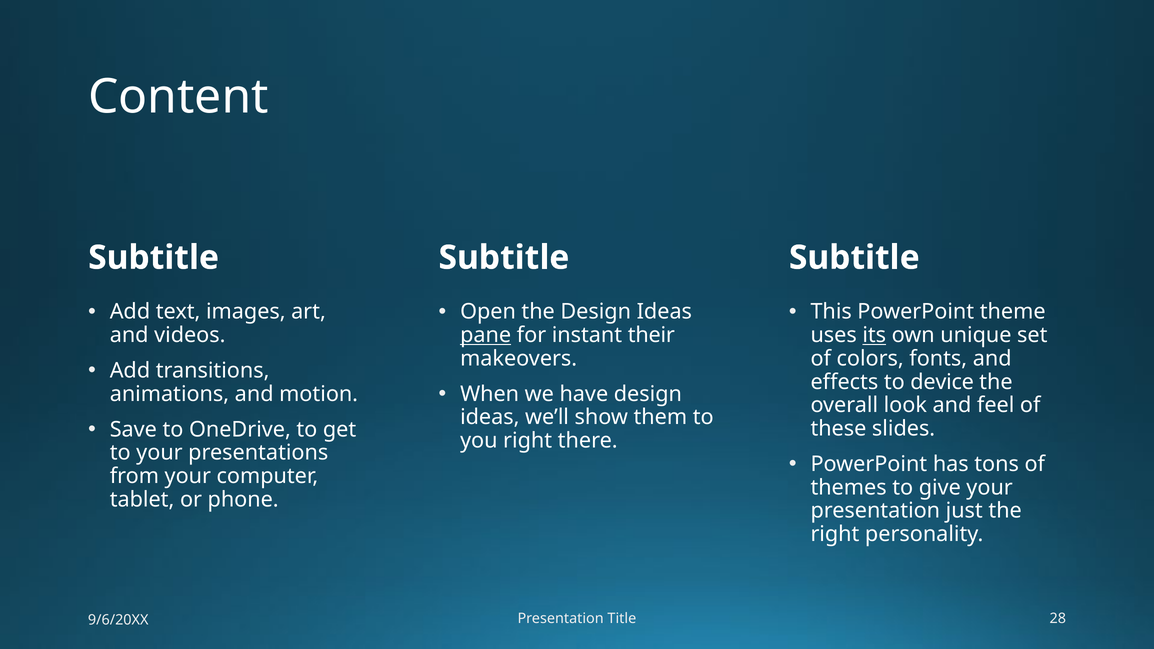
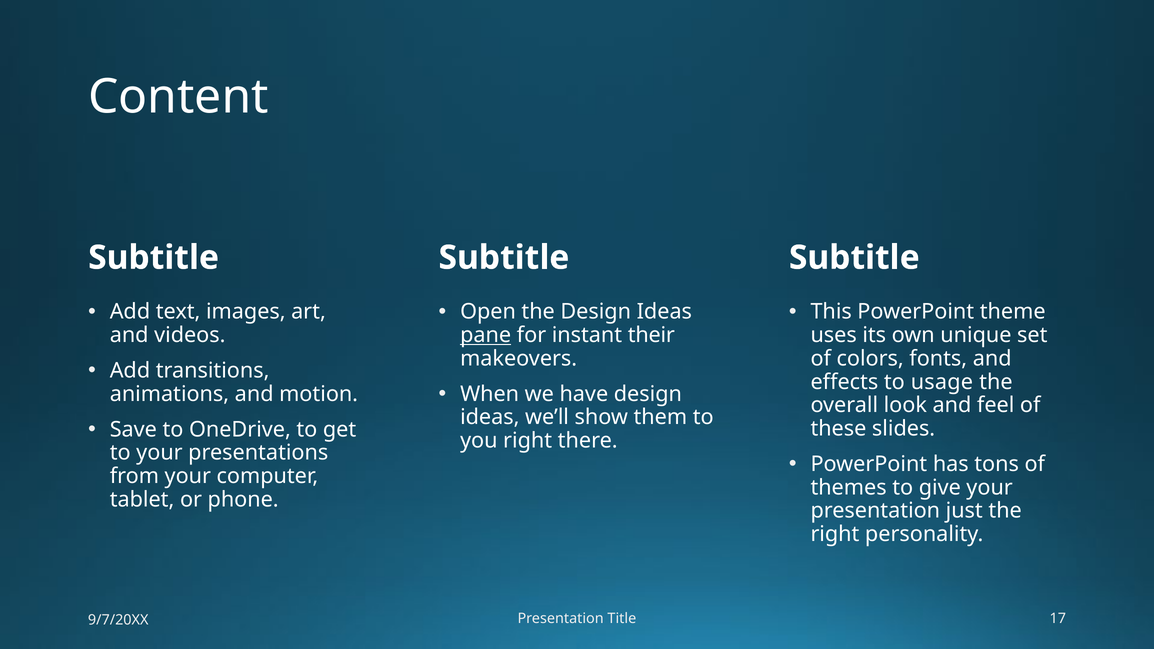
its underline: present -> none (874, 335)
device: device -> usage (942, 382)
28: 28 -> 17 (1058, 619)
9/6/20XX: 9/6/20XX -> 9/7/20XX (118, 620)
